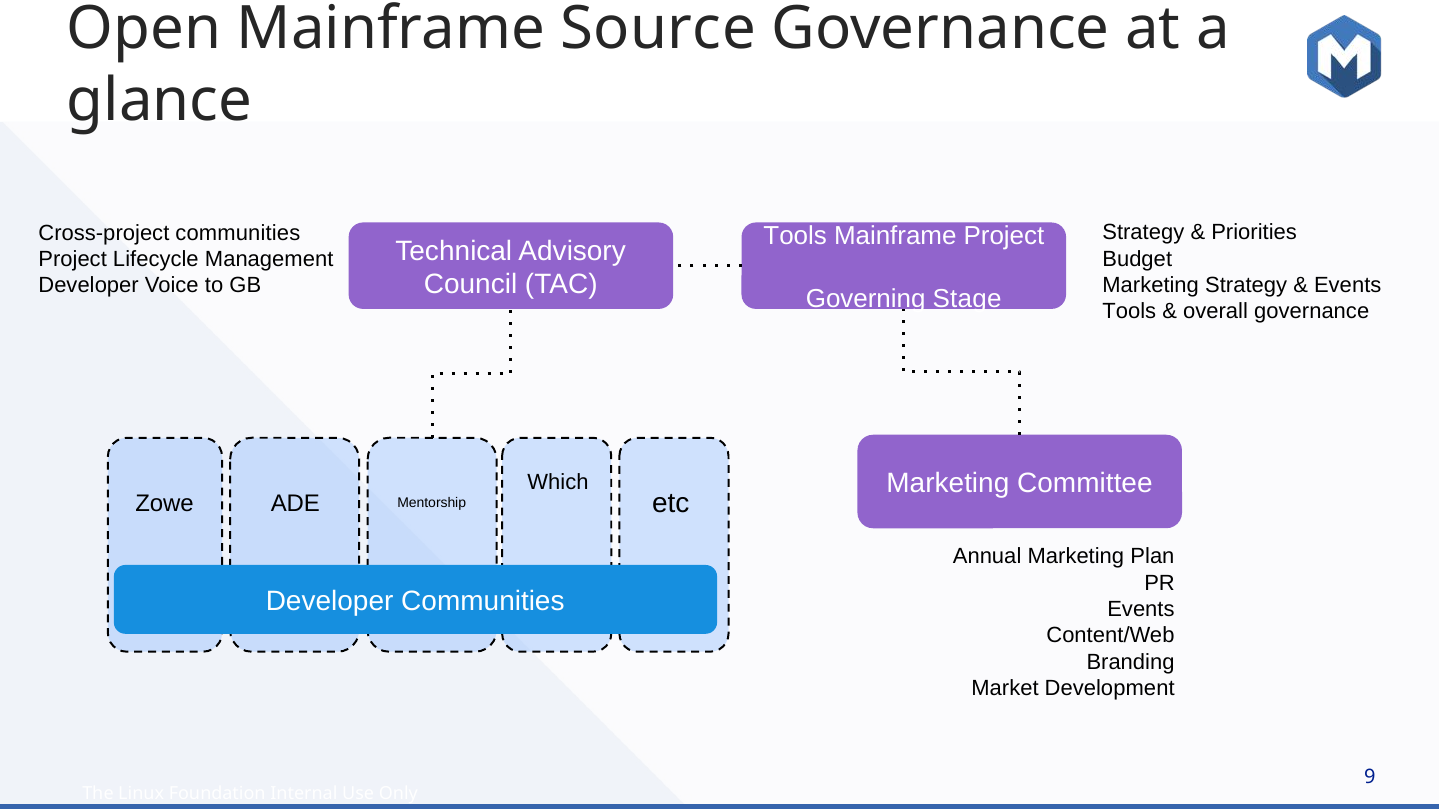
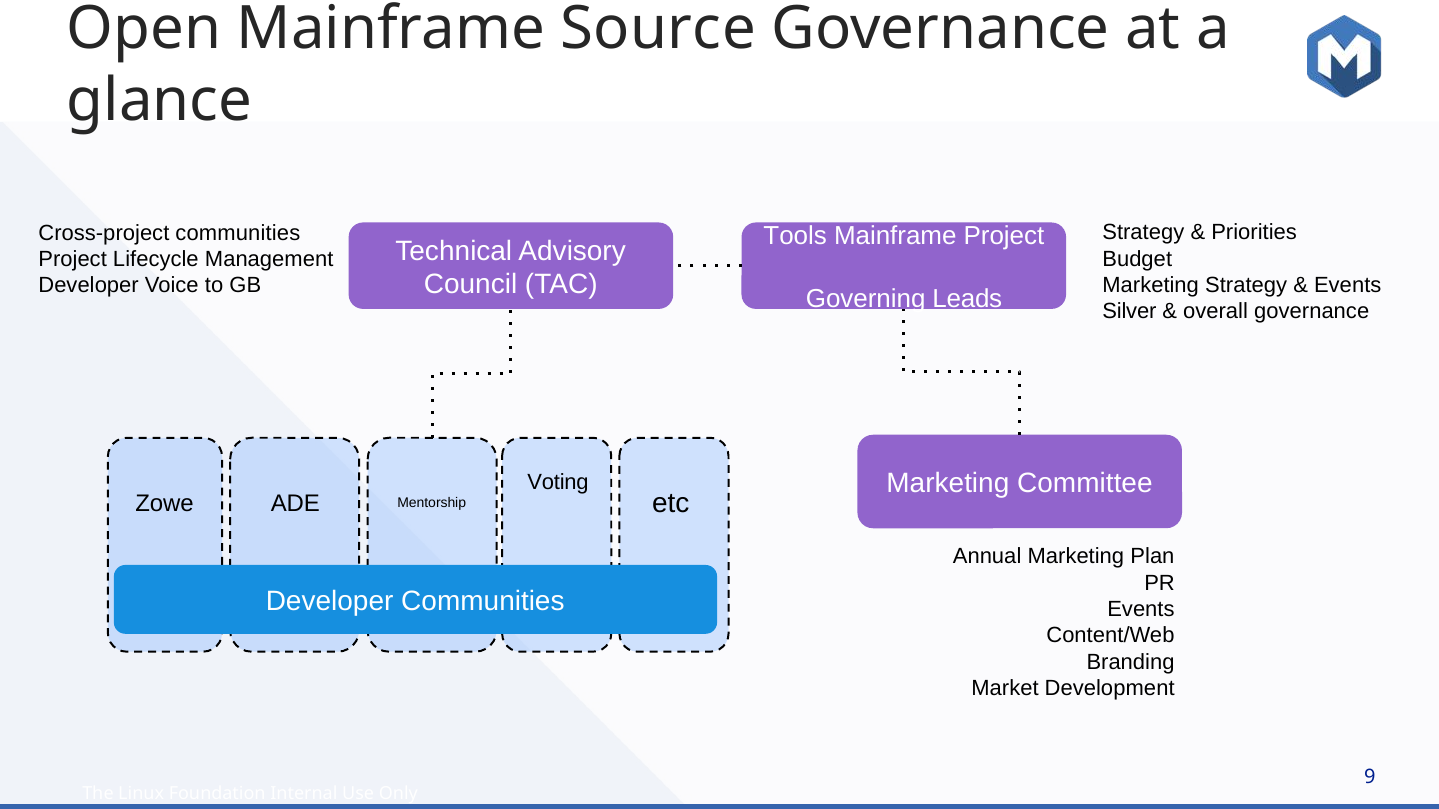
Stage: Stage -> Leads (967, 299)
Tools: Tools -> Silver (1129, 312)
Which: Which -> Voting (558, 483)
